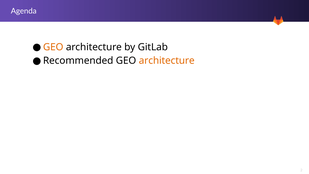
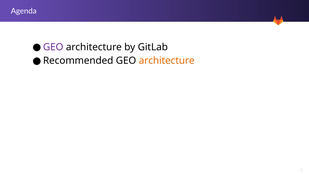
GEO colour: orange -> purple (53, 47)
